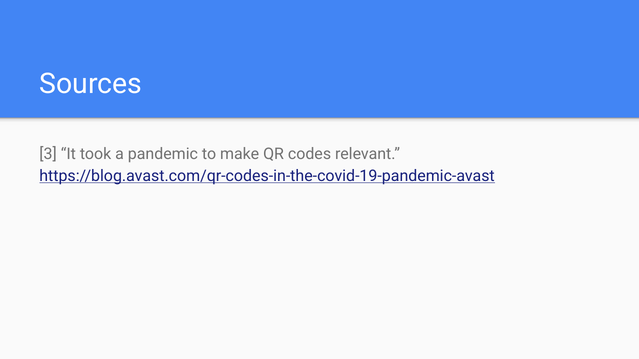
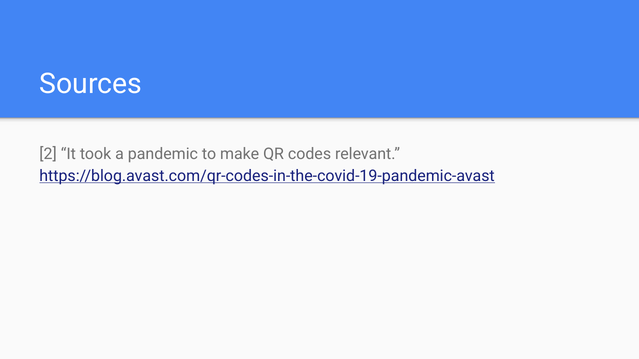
3: 3 -> 2 (48, 154)
